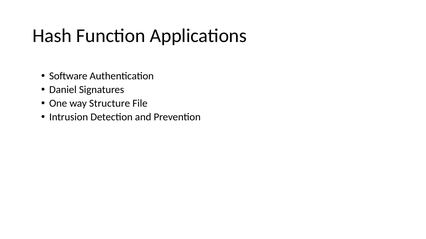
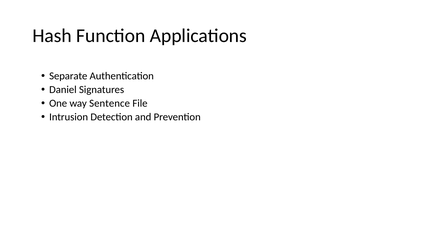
Software: Software -> Separate (68, 76)
Structure: Structure -> Sentence (110, 104)
